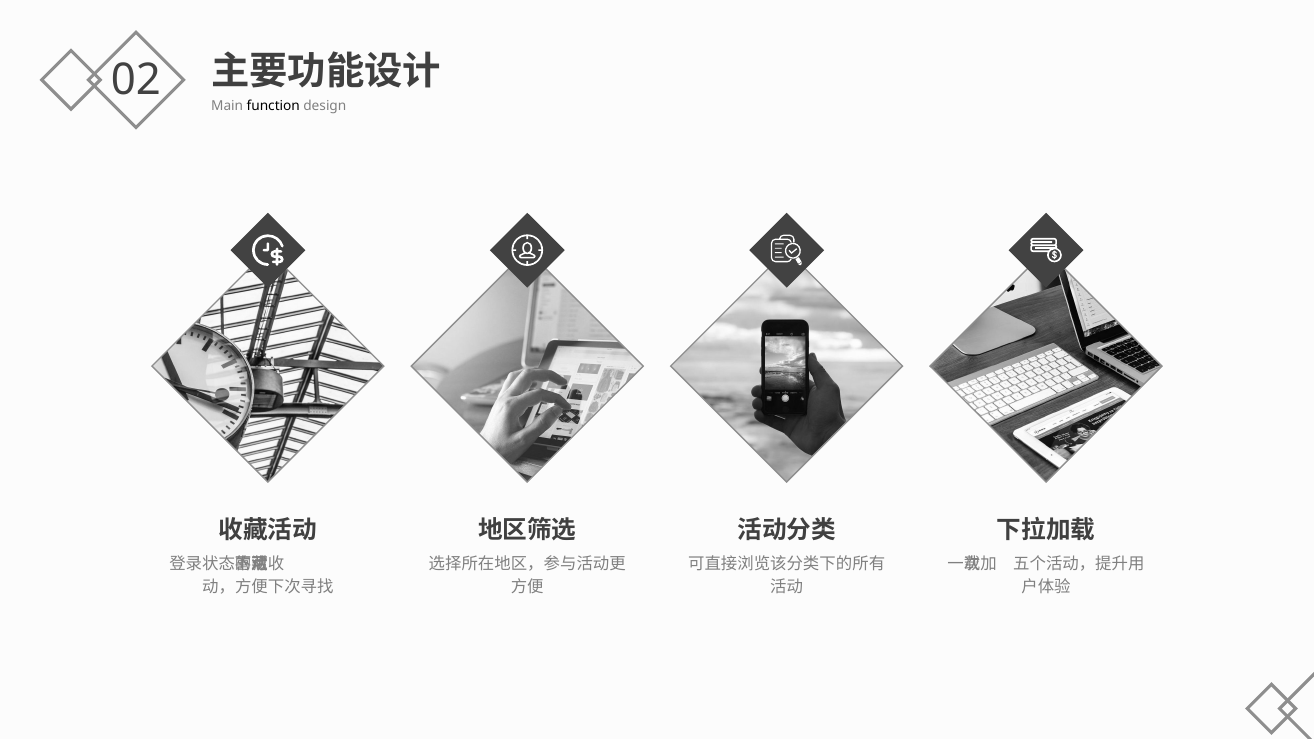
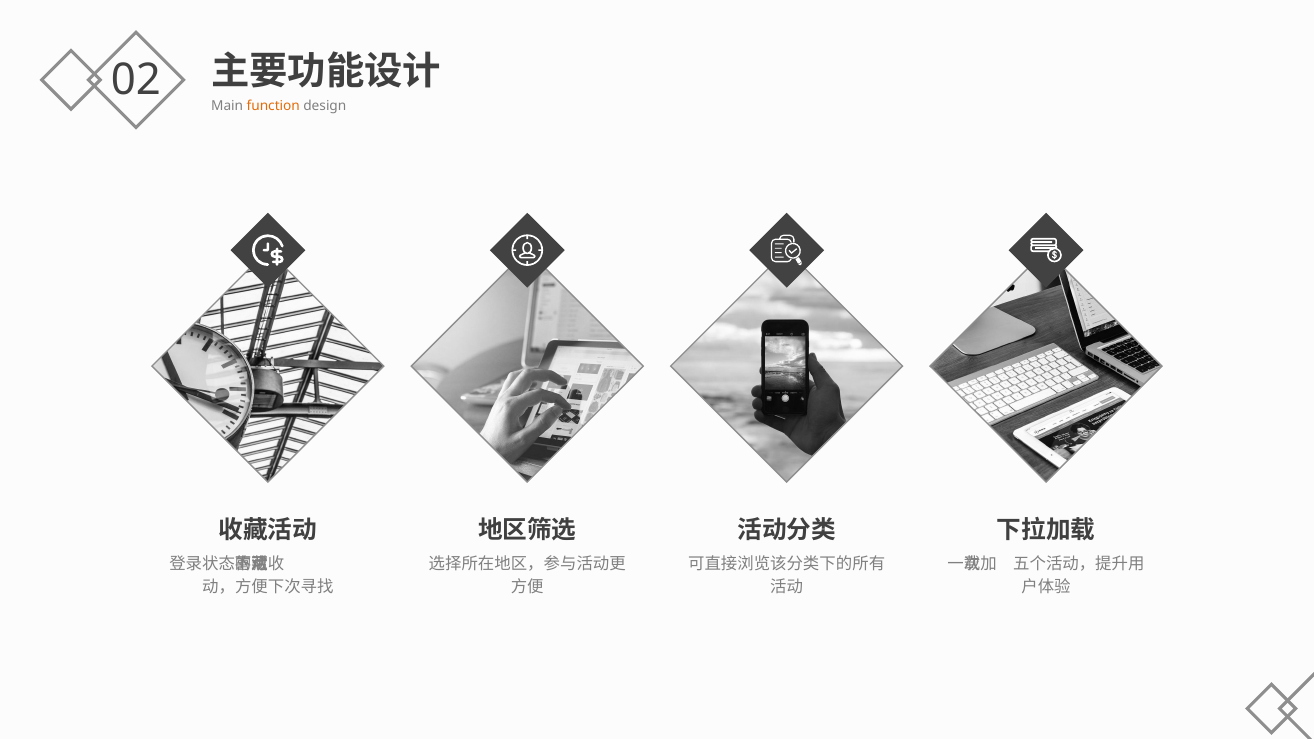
function colour: black -> orange (273, 106)
